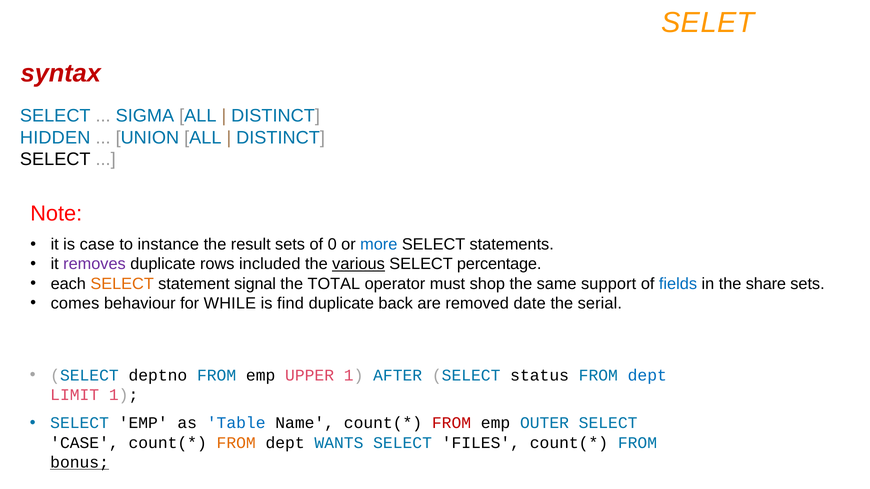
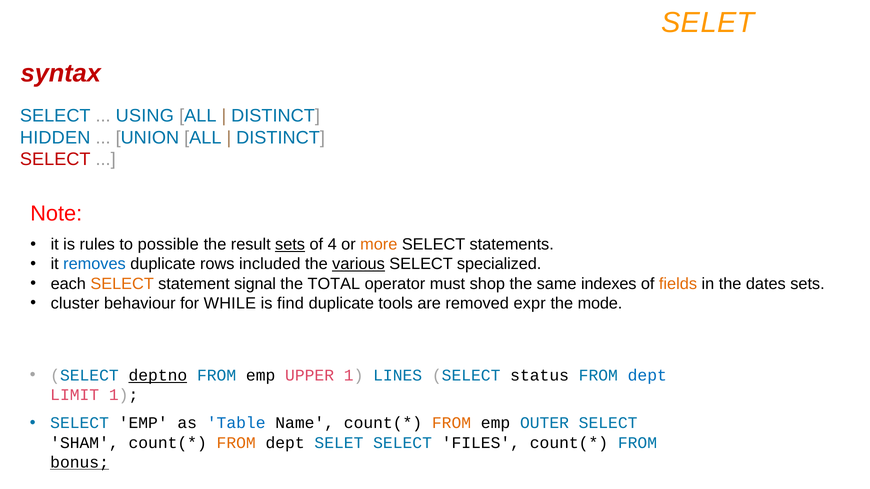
SIGMA: SIGMA -> USING (145, 116)
SELECT colour: black -> red (55, 159)
is case: case -> rules (97, 245)
instance: instance -> possible (168, 245)
sets underline: none -> present (290, 245)
0: 0 -> 4 (332, 245)
more colour: blue -> orange (379, 245)
removes colour: purple -> blue (94, 264)
percentage: percentage -> specialized (499, 264)
support: support -> indexes (609, 284)
fields colour: blue -> orange (678, 284)
share: share -> dates (766, 284)
comes: comes -> cluster (75, 303)
back: back -> tools (396, 303)
date: date -> expr (530, 303)
serial: serial -> mode (600, 303)
deptno underline: none -> present (158, 376)
AFTER: AFTER -> LINES (398, 376)
FROM colour: red -> orange (452, 423)
CASE: CASE -> SHAM (84, 443)
dept WANTS: WANTS -> SELET (339, 443)
